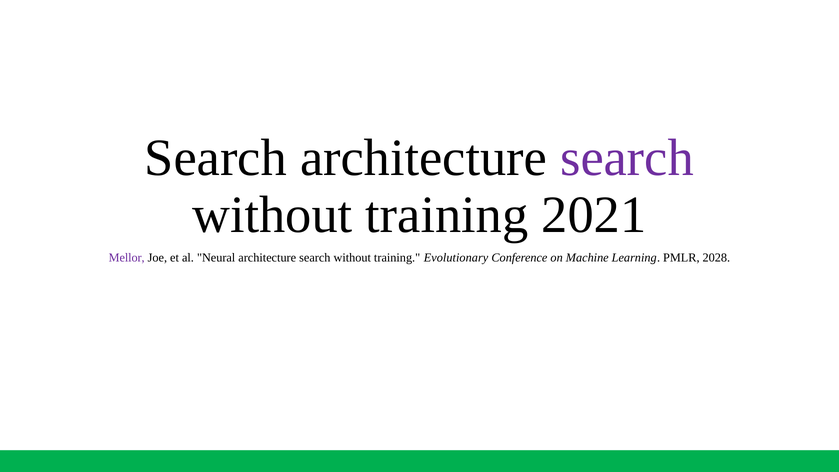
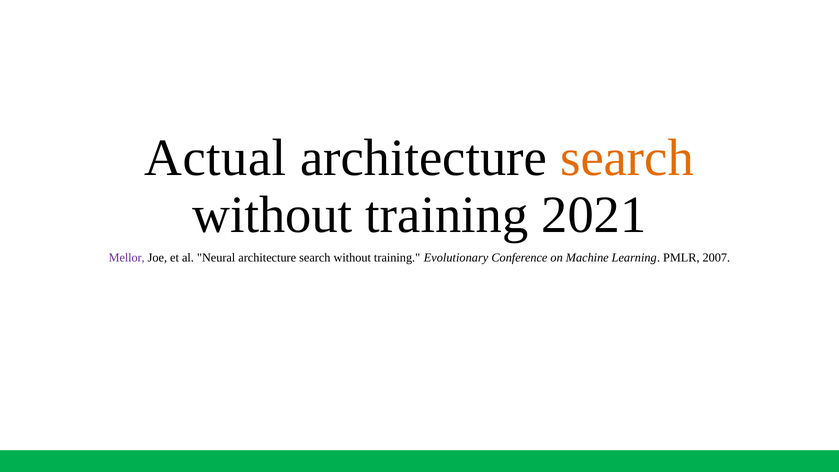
Search: Search -> Actual (215, 158)
search colour: purple -> orange (627, 158)
2028: 2028 -> 2007 (716, 258)
